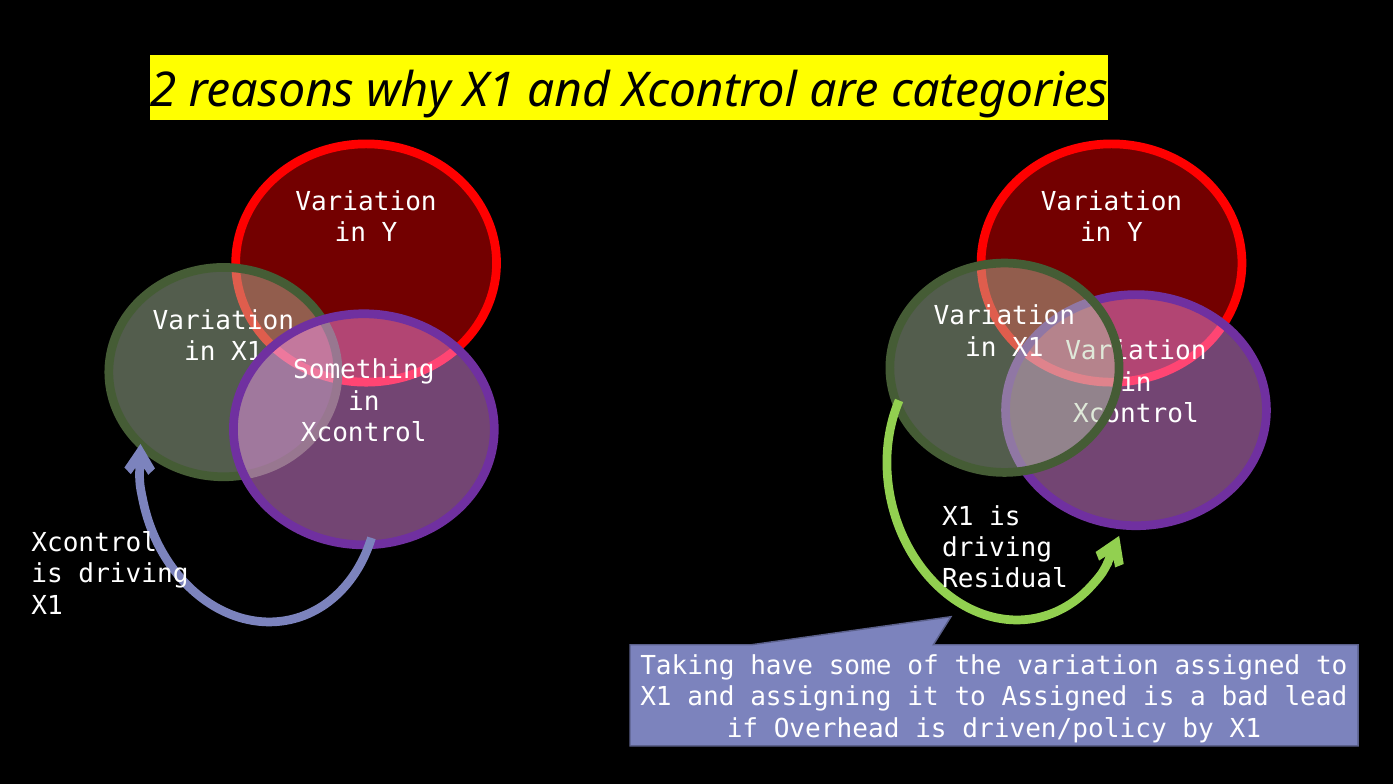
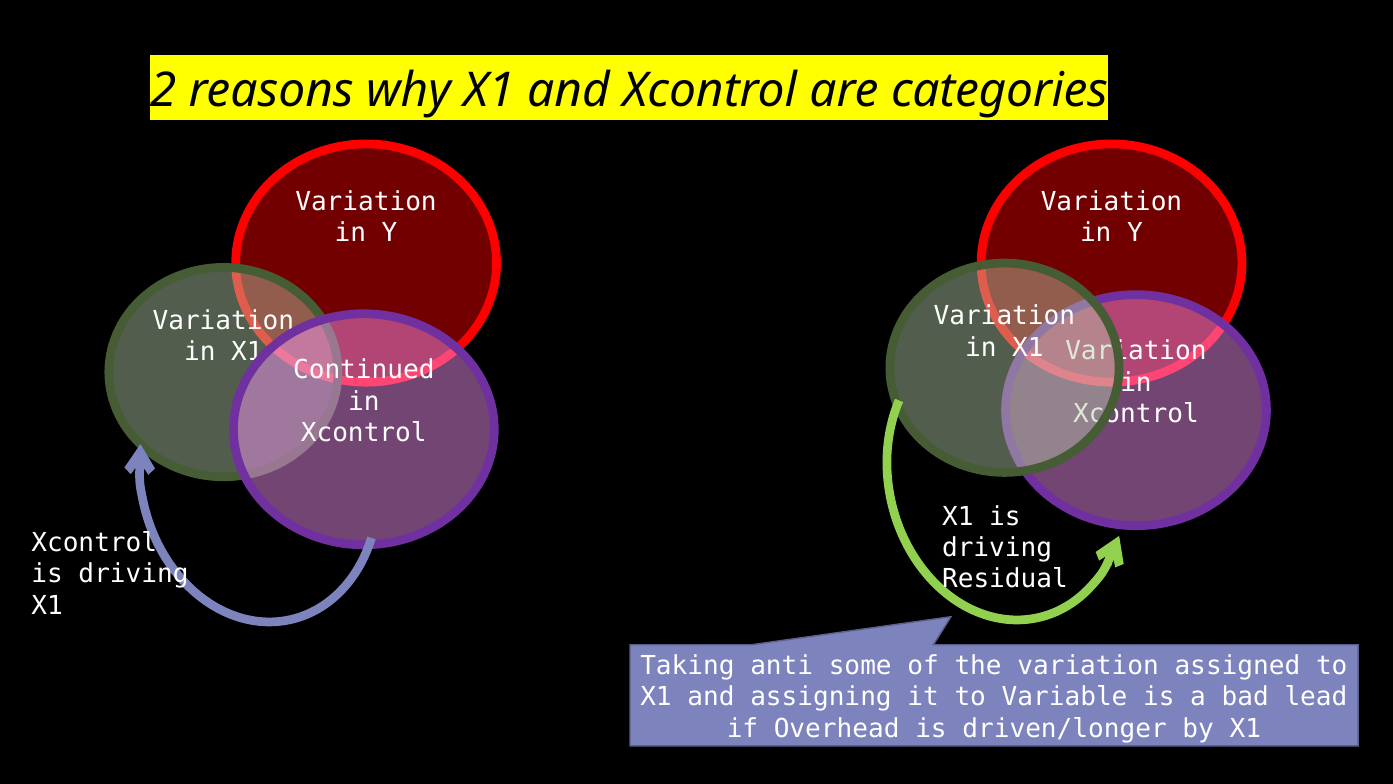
Something: Something -> Continued (364, 370)
have: have -> anti (782, 665)
to Assigned: Assigned -> Variable (1065, 697)
driven/policy: driven/policy -> driven/longer (1065, 728)
